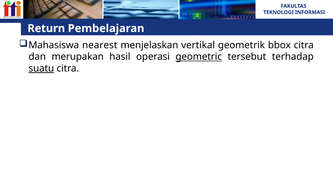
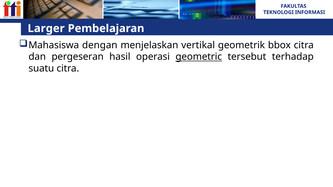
Return: Return -> Larger (46, 28)
nearest: nearest -> dengan (100, 45)
merupakan: merupakan -> pergeseran (78, 57)
suatu underline: present -> none (41, 69)
